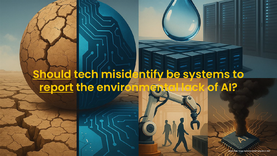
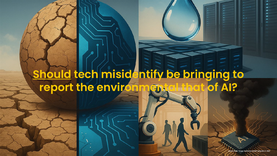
systems: systems -> bringing (207, 74)
report underline: present -> none (56, 87)
lack: lack -> that (193, 87)
